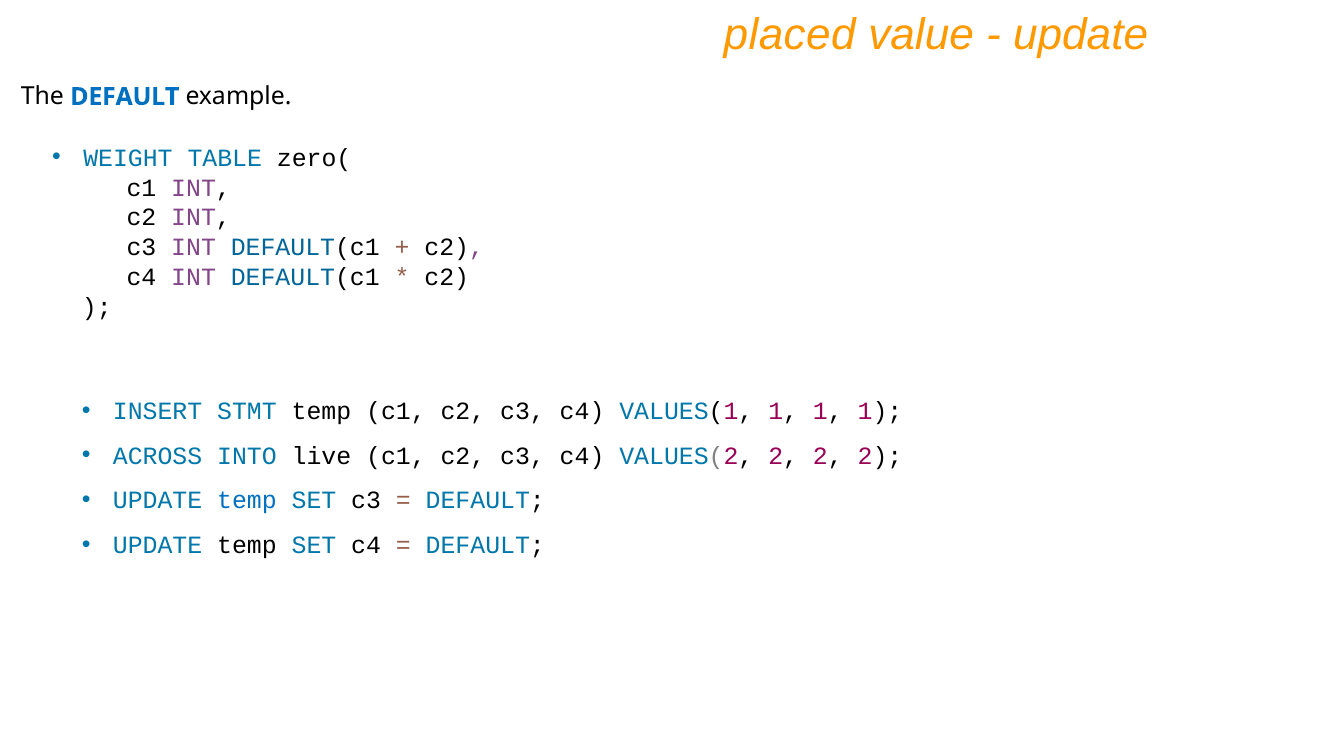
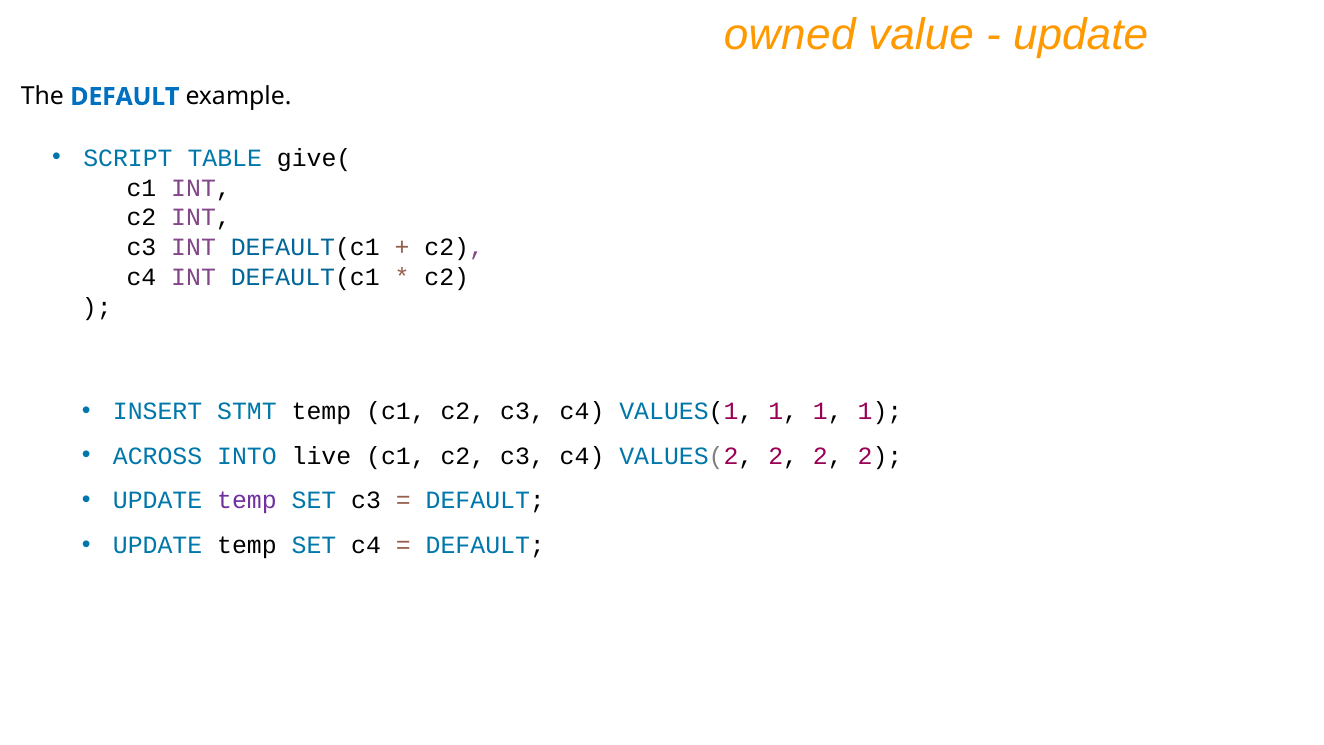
placed: placed -> owned (790, 34)
WEIGHT: WEIGHT -> SCRIPT (128, 158)
zero(: zero( -> give( (314, 158)
temp colour: blue -> purple (247, 501)
